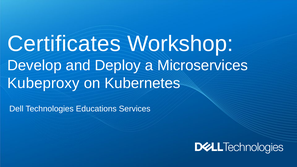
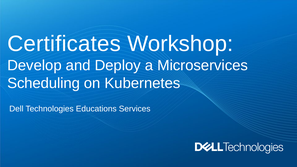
Kubeproxy: Kubeproxy -> Scheduling (44, 83)
